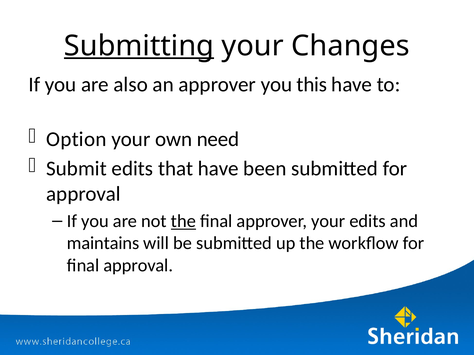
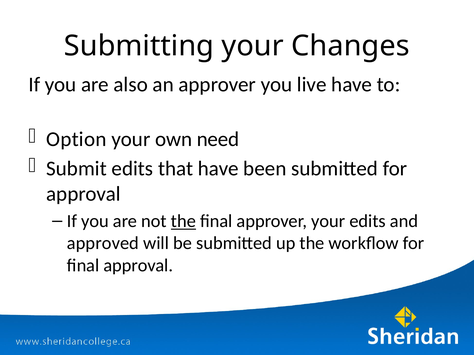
Submitting underline: present -> none (139, 46)
this: this -> live (312, 85)
maintains: maintains -> approved (103, 244)
